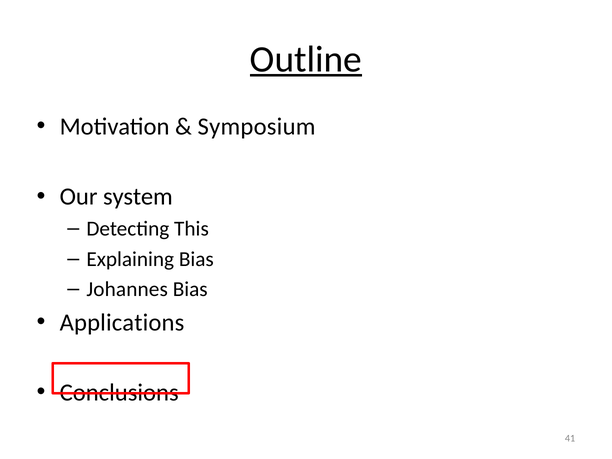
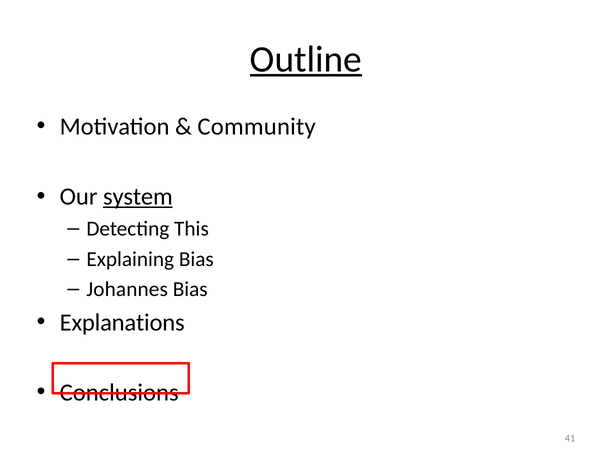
Symposium: Symposium -> Community (257, 127)
system underline: none -> present (138, 197)
Applications: Applications -> Explanations (122, 323)
